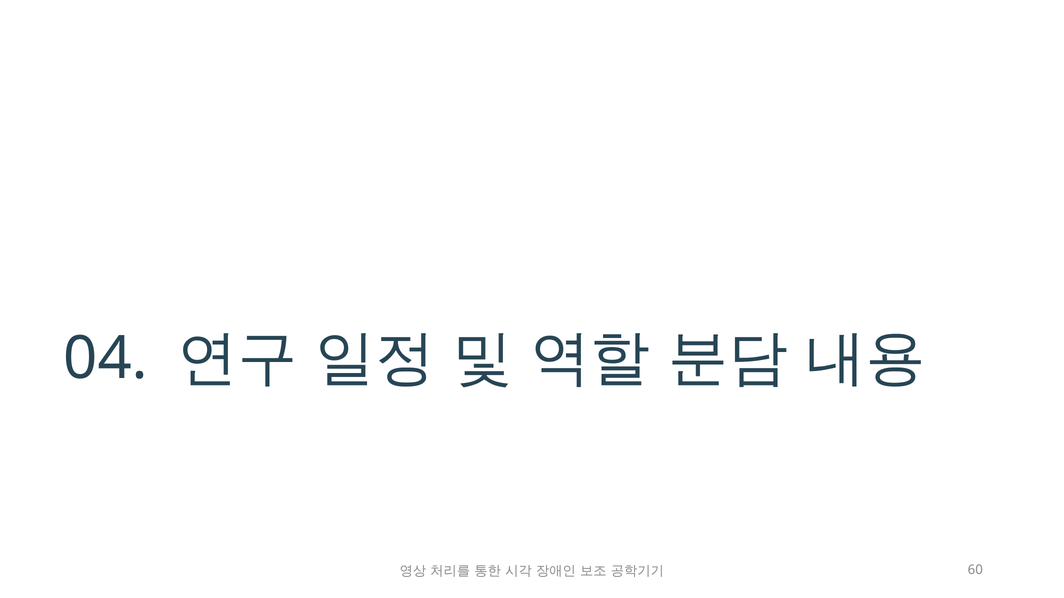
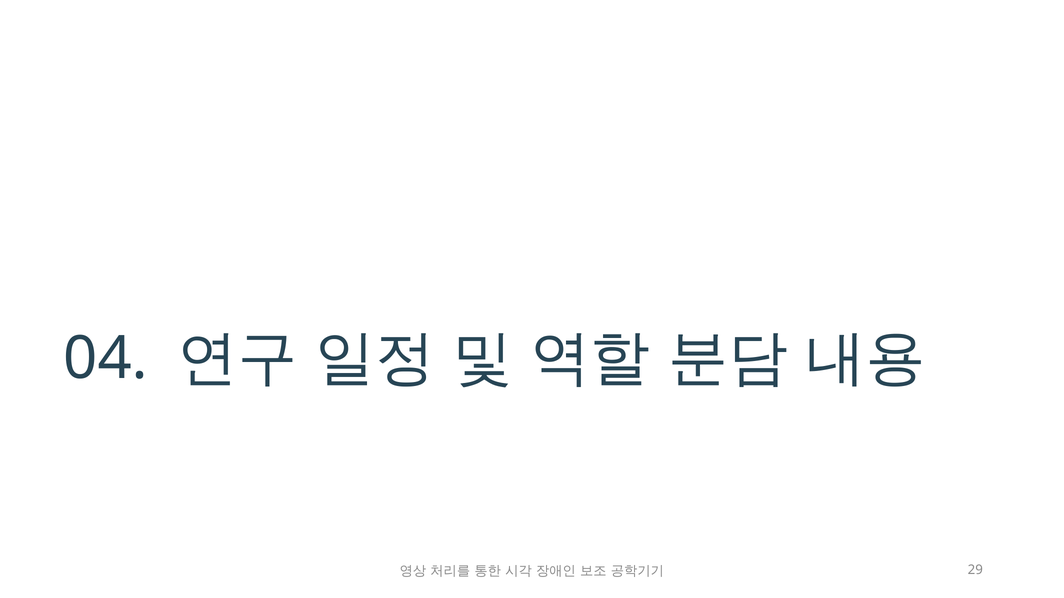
60: 60 -> 29 (975, 570)
